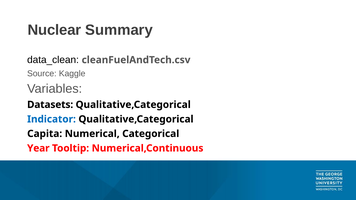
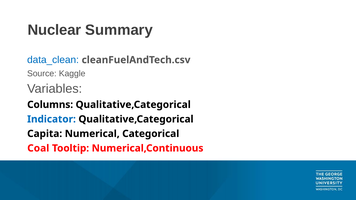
data_clean colour: black -> blue (53, 60)
Datasets: Datasets -> Columns (50, 105)
Year: Year -> Coal (38, 148)
